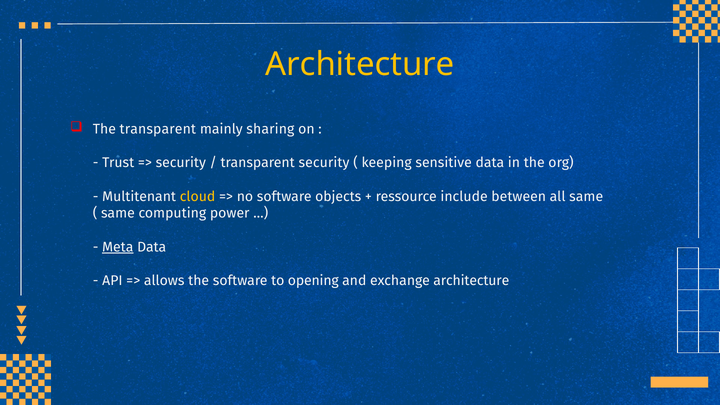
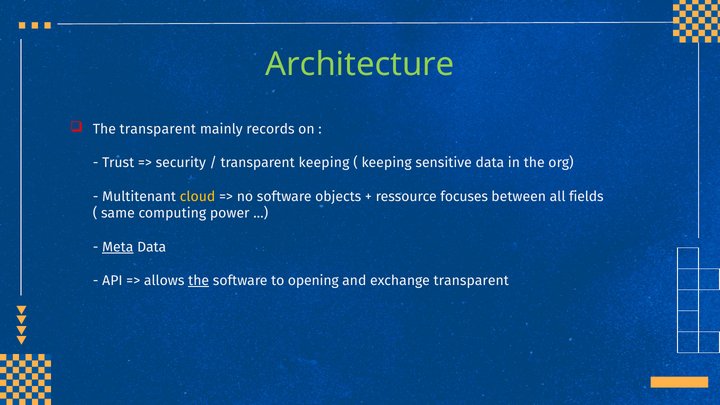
Architecture colour: yellow -> light green (360, 64)
sharing: sharing -> records (270, 129)
transparent security: security -> keeping (324, 163)
include: include -> focuses (464, 196)
all same: same -> fields (586, 196)
the underline: none -> present (199, 281)
exchange architecture: architecture -> transparent (471, 281)
